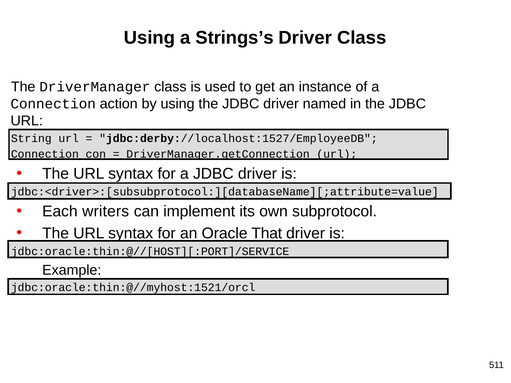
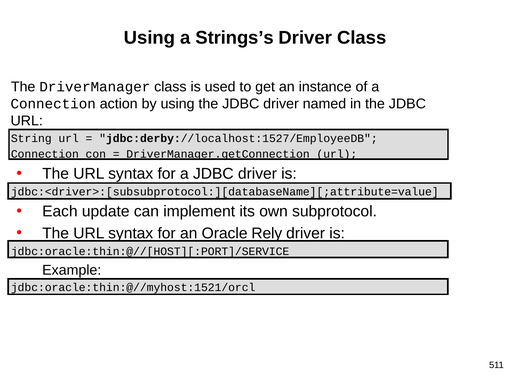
writers: writers -> update (106, 212)
That: That -> Rely (267, 233)
